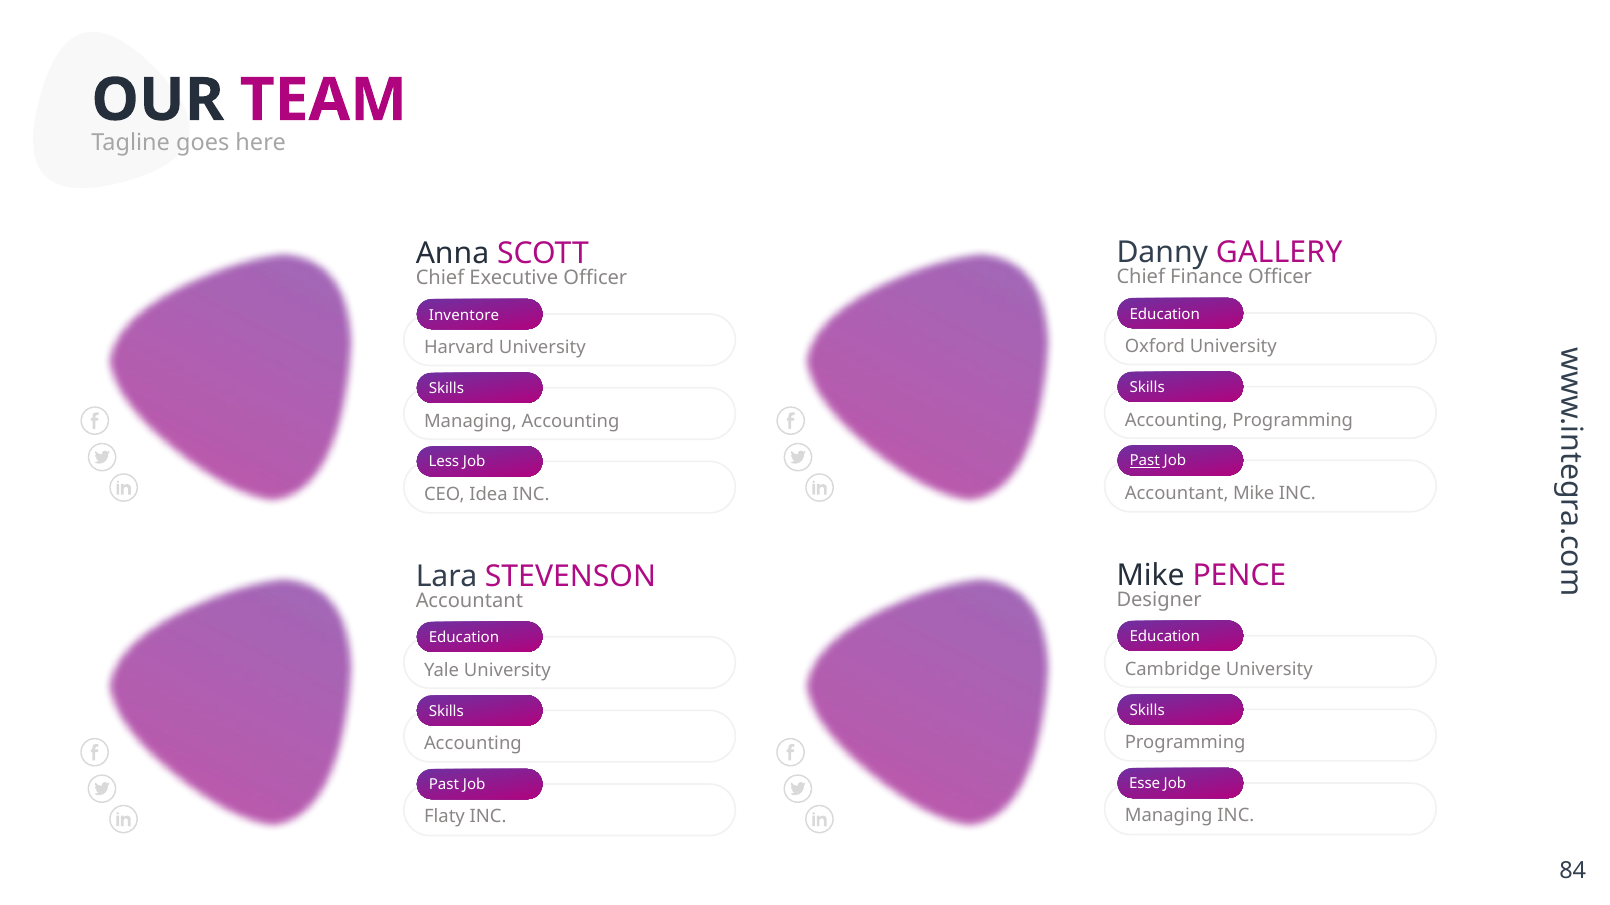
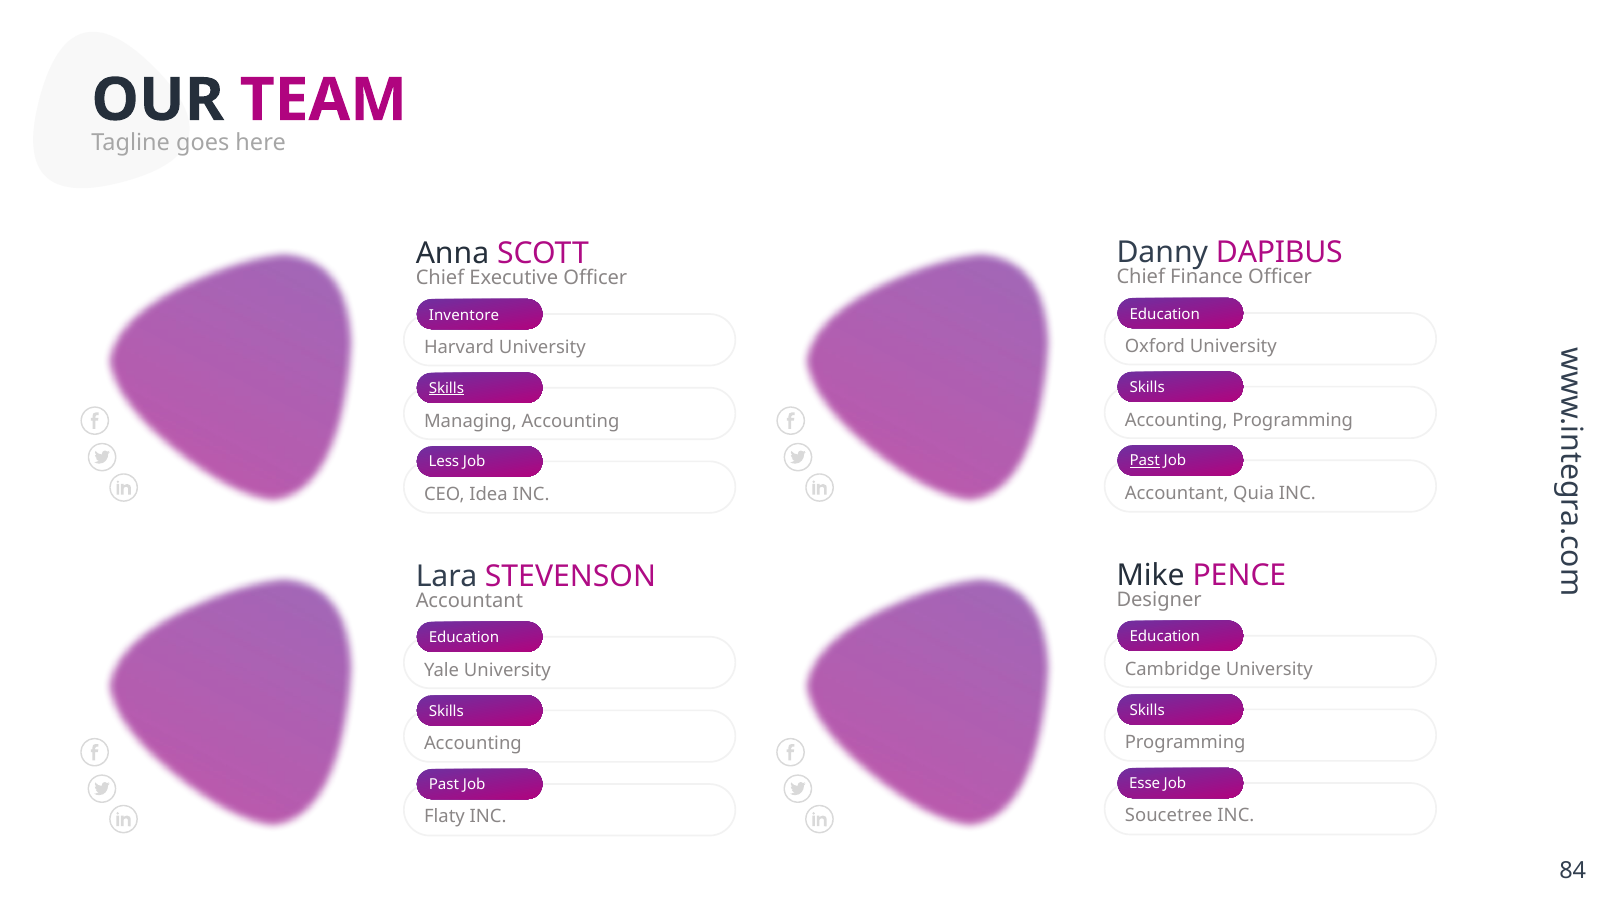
GALLERY: GALLERY -> DAPIBUS (1279, 253)
Skills underline: none -> present (446, 389)
Accountant Mike: Mike -> Quia (1254, 493)
Managing: Managing -> Soucetree (1169, 816)
